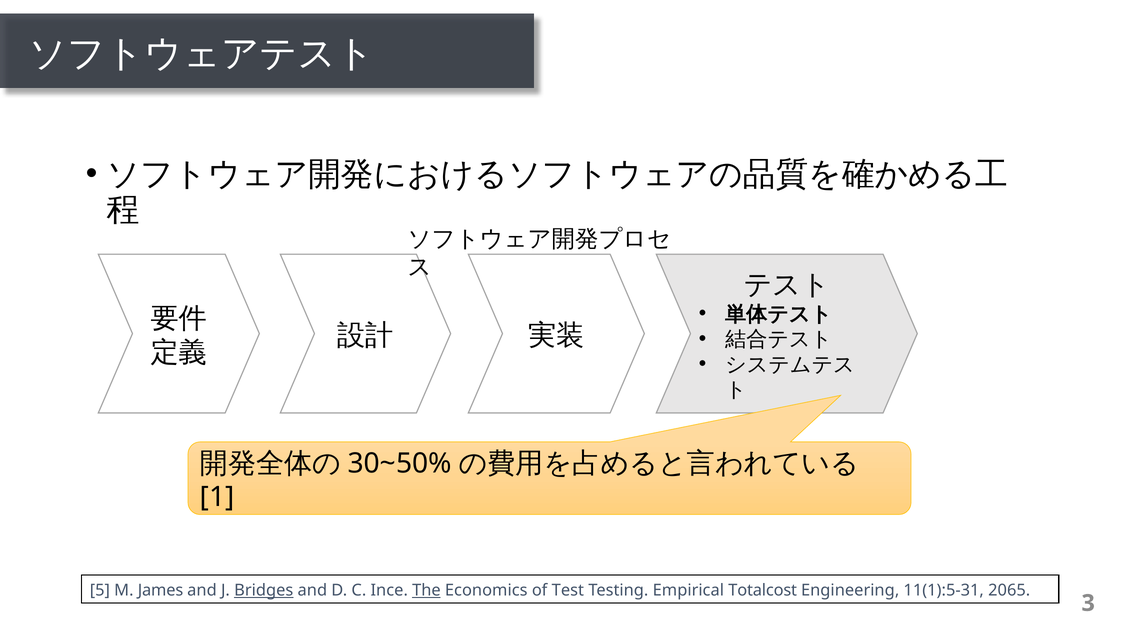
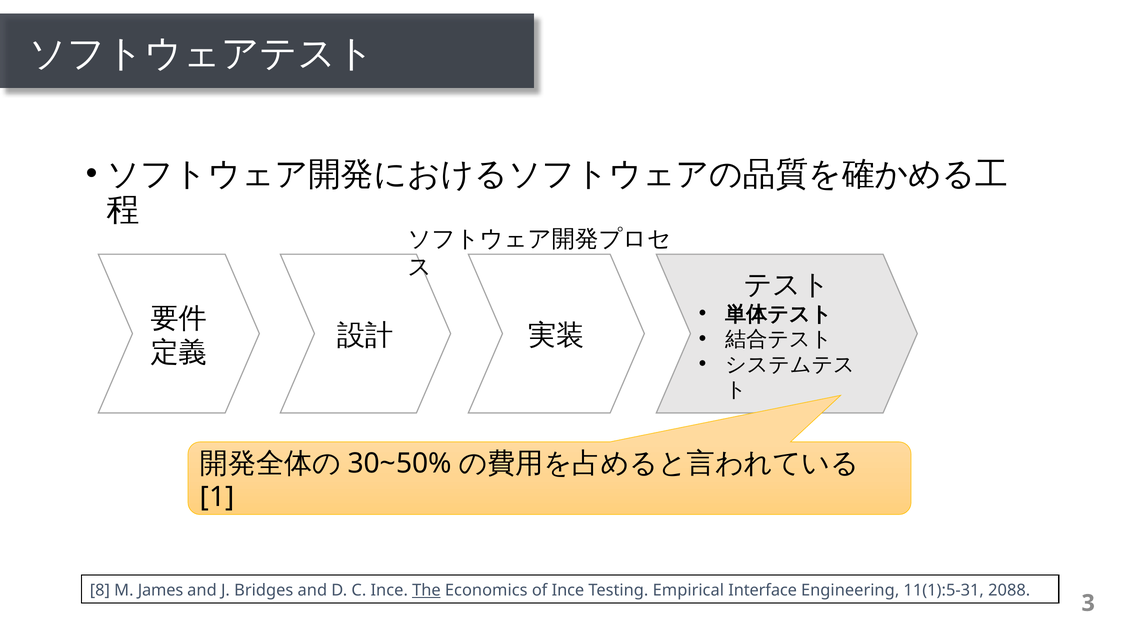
5: 5 -> 8 (100, 591)
Bridges underline: present -> none (264, 591)
of Test: Test -> Ince (568, 591)
Totalcost: Totalcost -> Interface (763, 591)
2065: 2065 -> 2088 (1009, 591)
